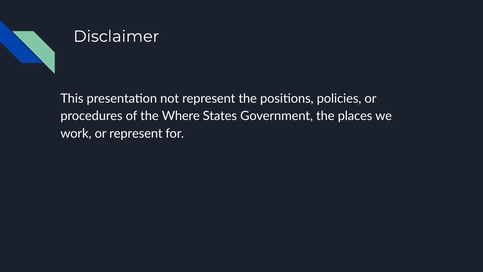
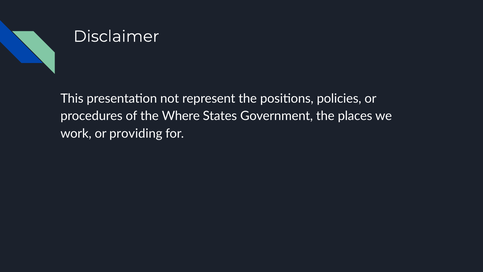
or represent: represent -> providing (136, 134)
